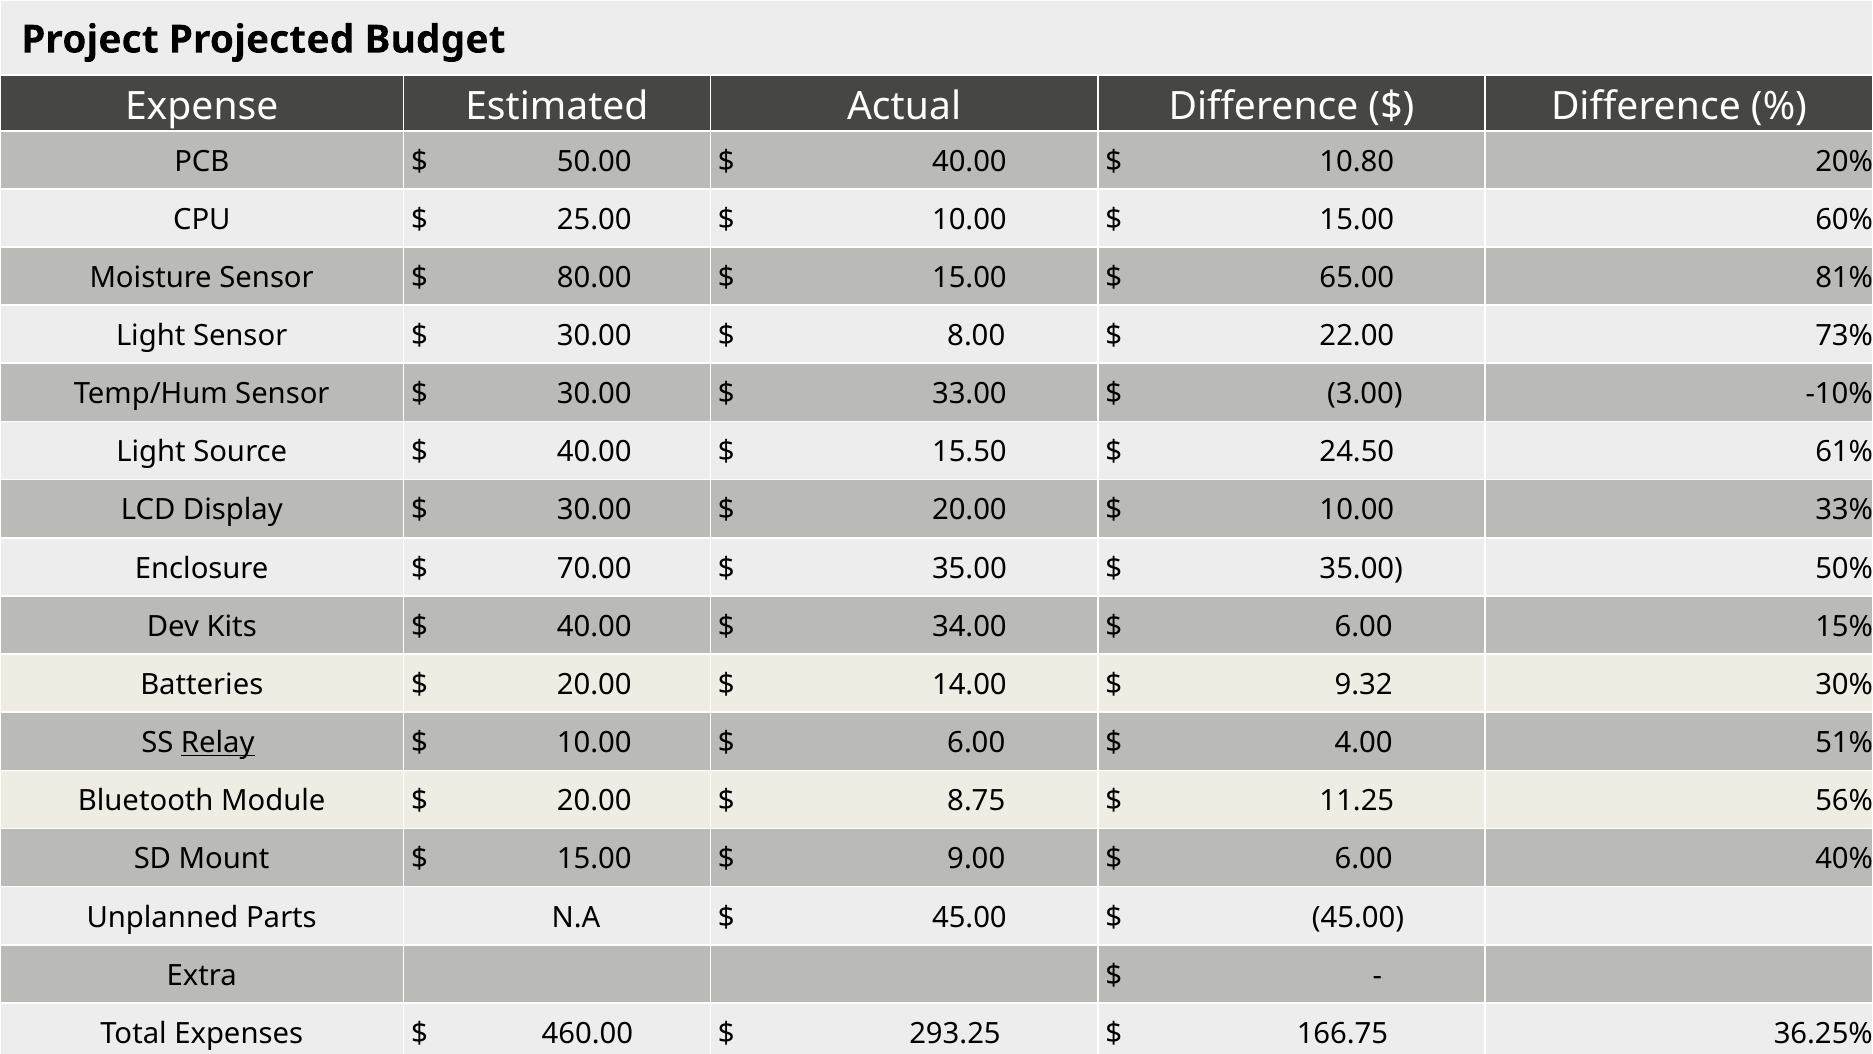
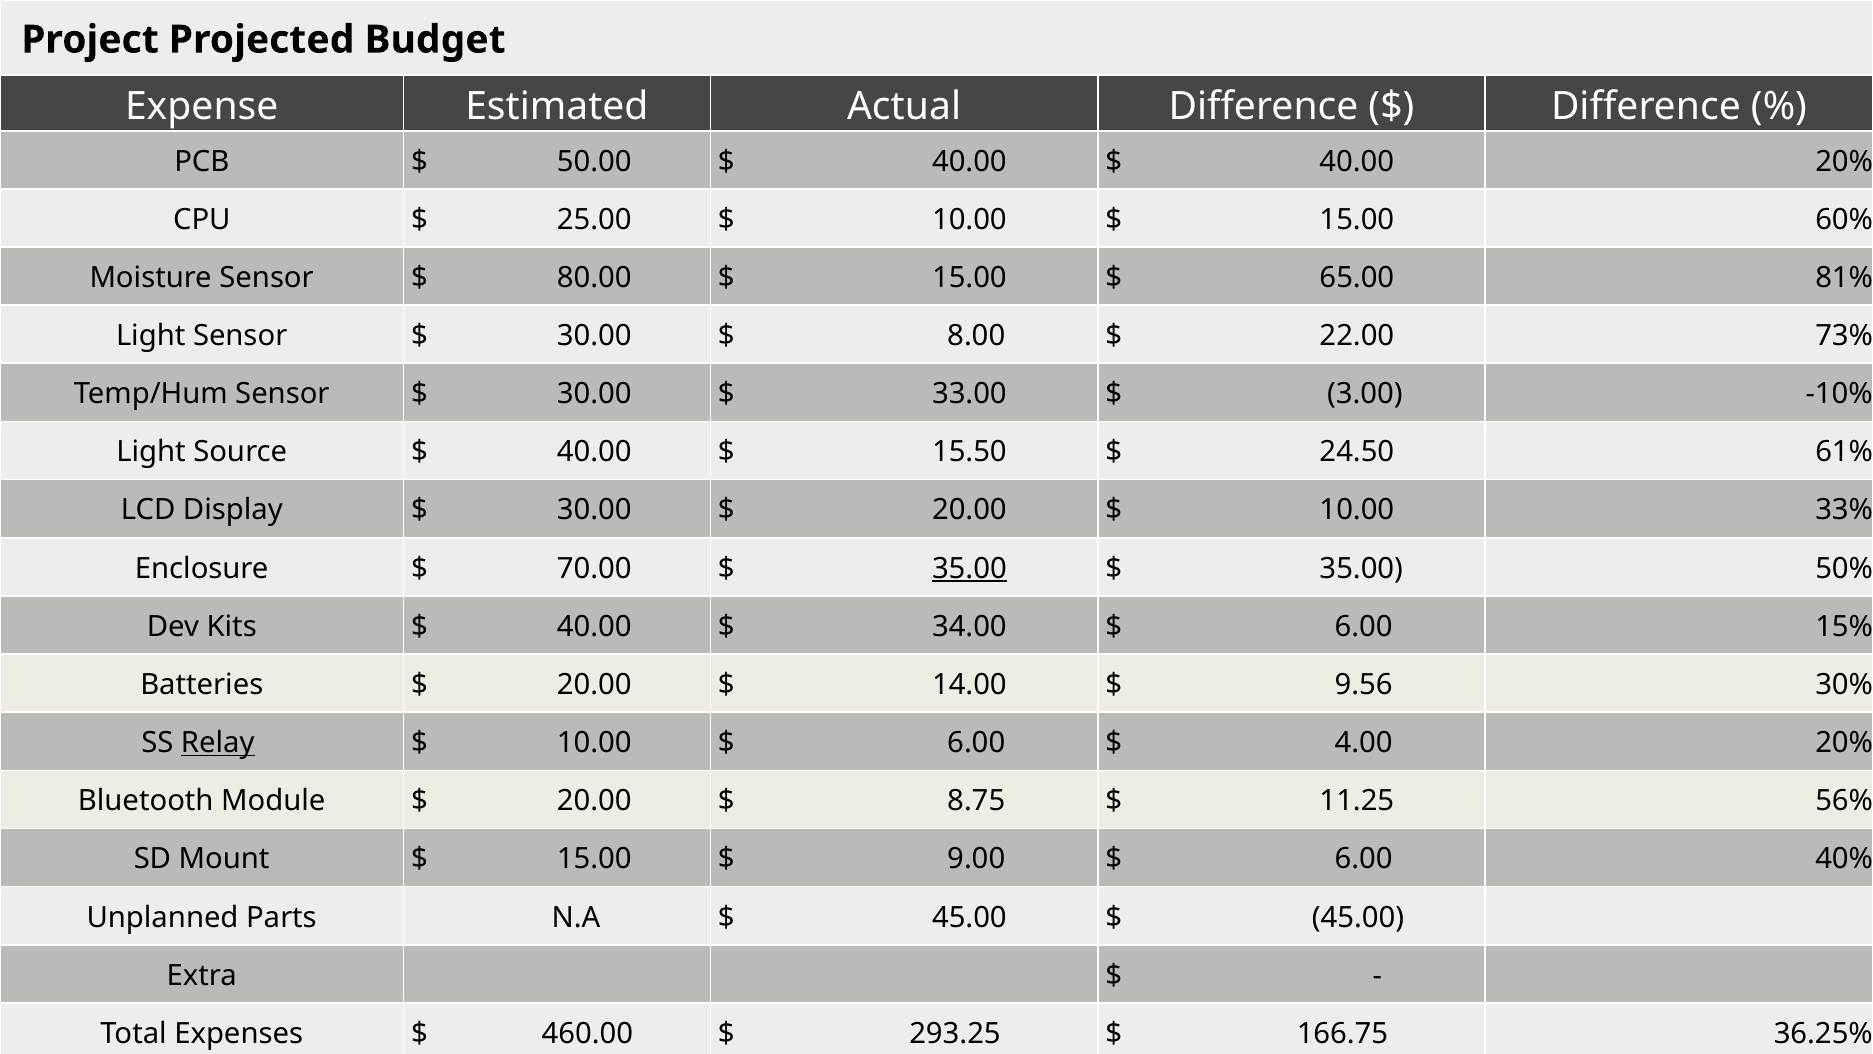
10.80: 10.80 -> 40.00 (1357, 161)
35.00 underline: none -> present (969, 568)
9.32: 9.32 -> 9.56 (1364, 684)
4.00 51%: 51% -> 20% (1844, 743)
